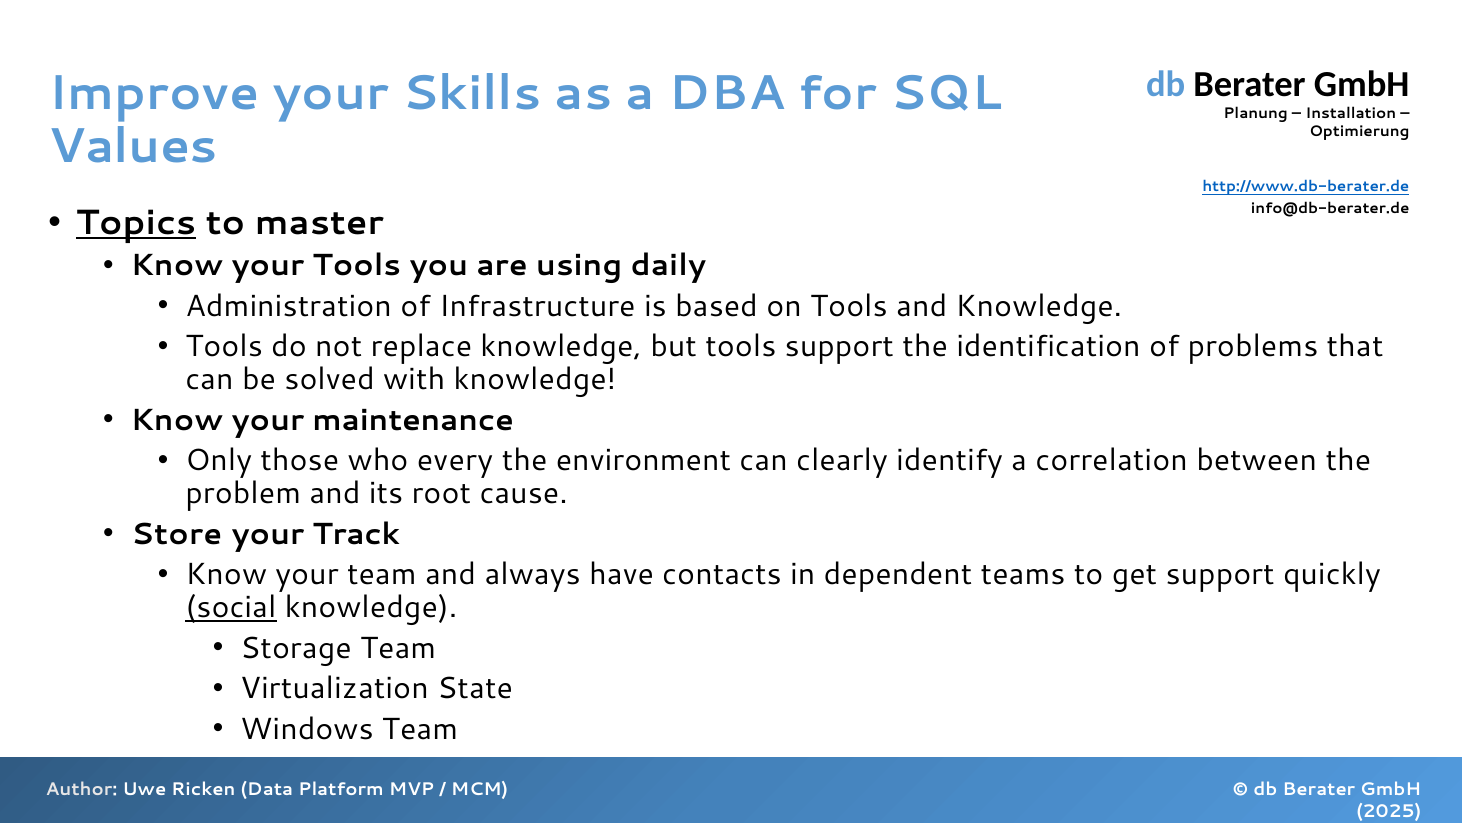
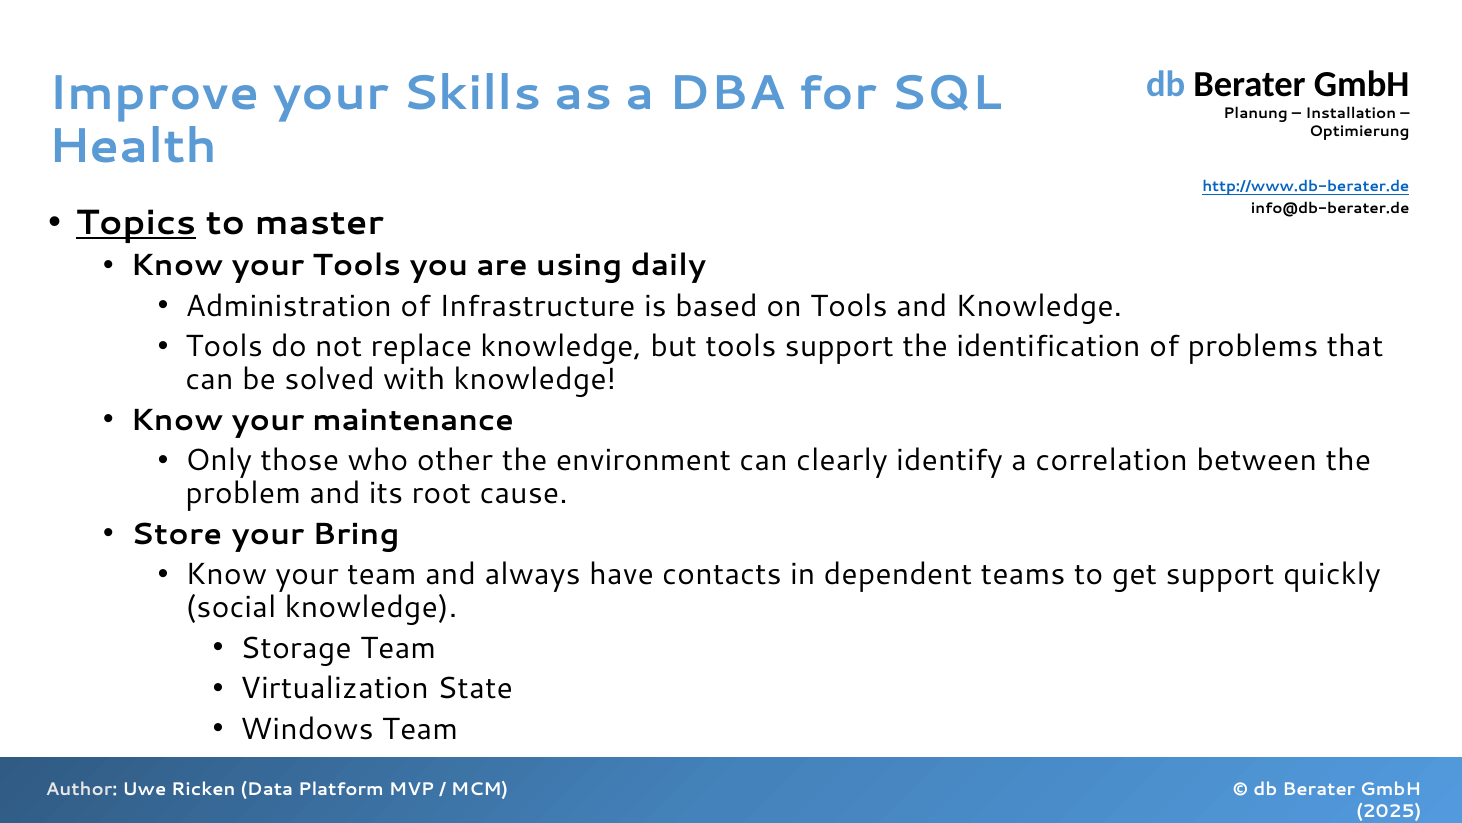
Values: Values -> Health (133, 146)
every: every -> other (455, 460)
Track: Track -> Bring (356, 534)
social underline: present -> none (231, 607)
